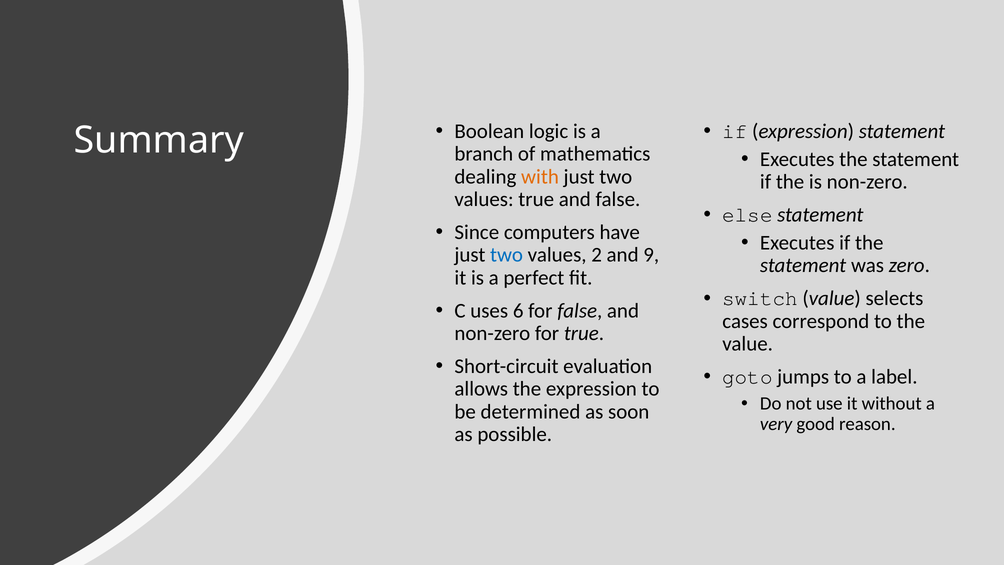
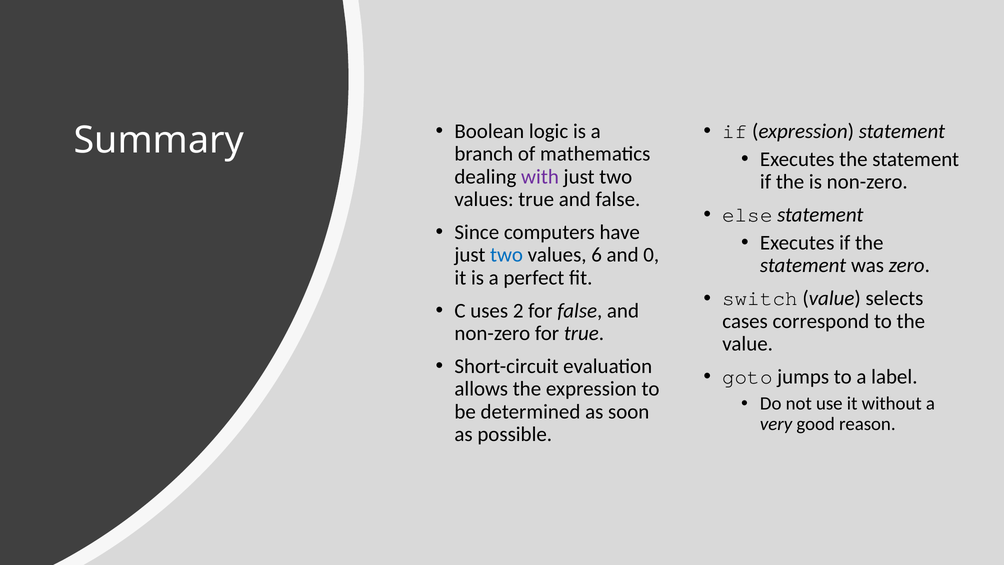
with colour: orange -> purple (540, 177)
2: 2 -> 6 (597, 255)
9: 9 -> 0 (651, 255)
6: 6 -> 2 (518, 311)
